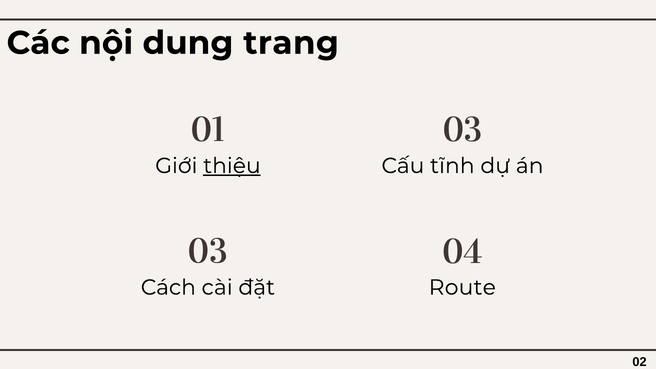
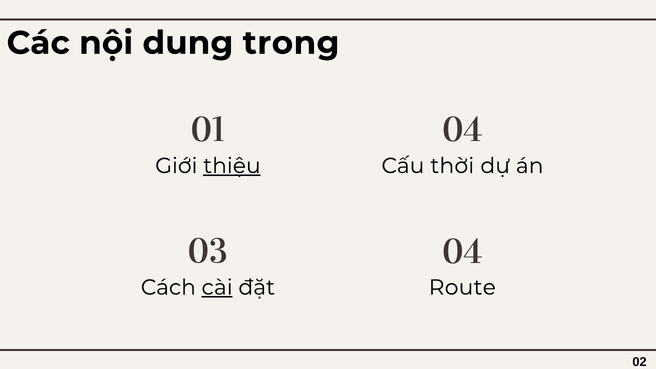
trang: trang -> trong (291, 43)
01 03: 03 -> 04 (462, 130)
tĩnh: tĩnh -> thời (452, 166)
cài underline: none -> present (217, 287)
